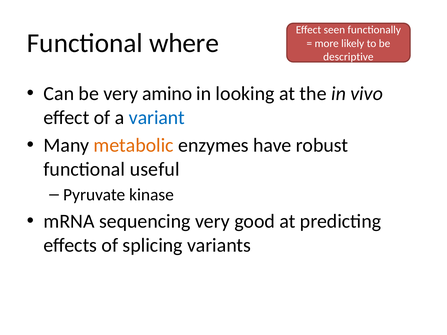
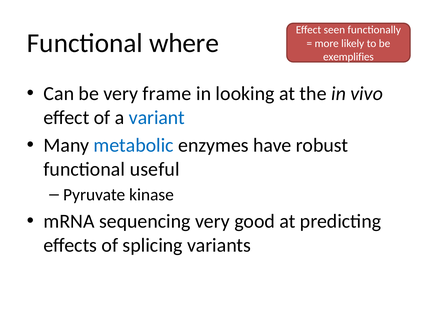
descriptive: descriptive -> exemplifies (348, 57)
amino: amino -> frame (167, 94)
metabolic colour: orange -> blue (134, 145)
